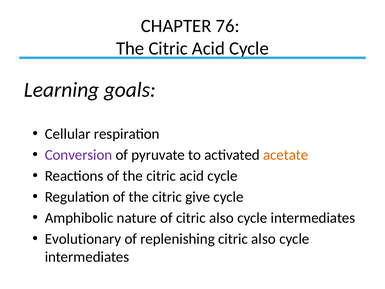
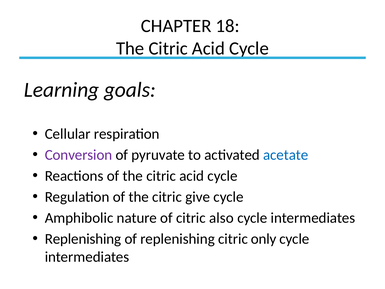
76: 76 -> 18 (228, 26)
acetate colour: orange -> blue (286, 155)
Evolutionary: Evolutionary -> Replenishing (83, 239)
replenishing citric also: also -> only (264, 239)
